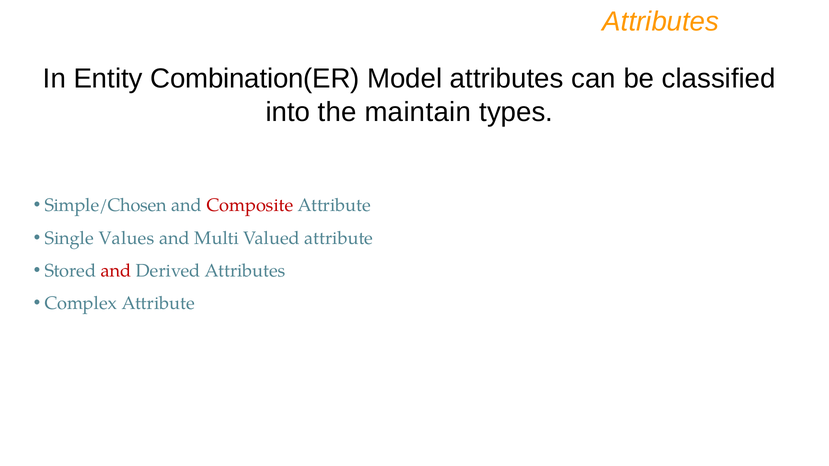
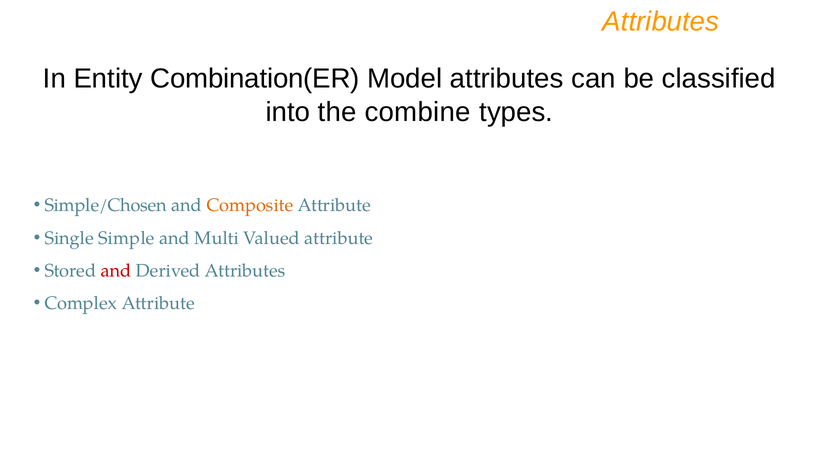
maintain: maintain -> combine (418, 112)
Composite colour: red -> orange (250, 206)
Values: Values -> Simple (126, 238)
